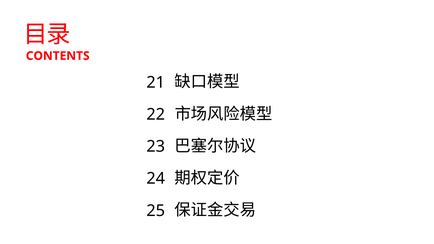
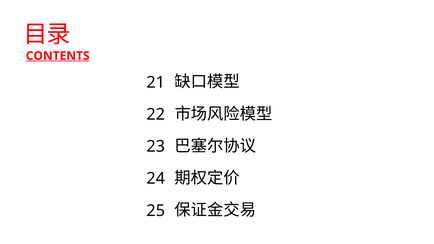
CONTENTS underline: none -> present (58, 56)
